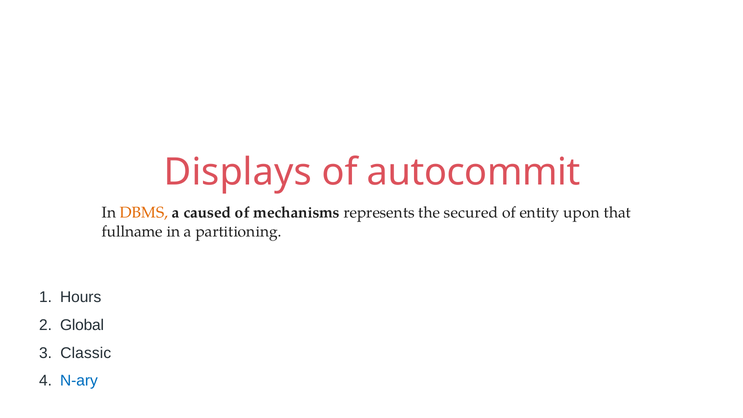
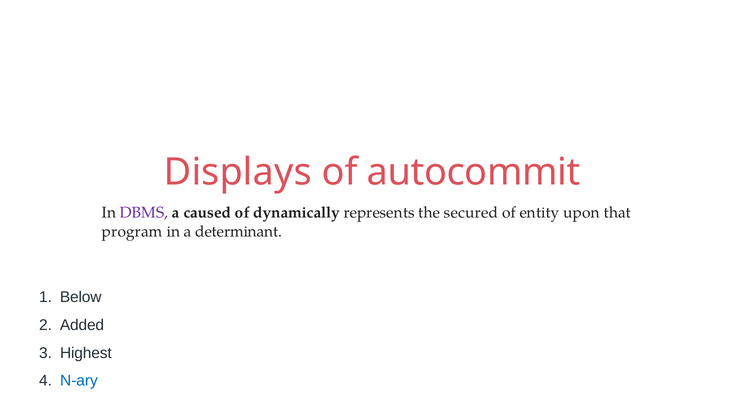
DBMS colour: orange -> purple (144, 213)
mechanisms: mechanisms -> dynamically (297, 213)
fullname: fullname -> program (132, 231)
partitioning: partitioning -> determinant (239, 231)
Hours: Hours -> Below (81, 297)
Global: Global -> Added (82, 325)
Classic: Classic -> Highest (86, 353)
